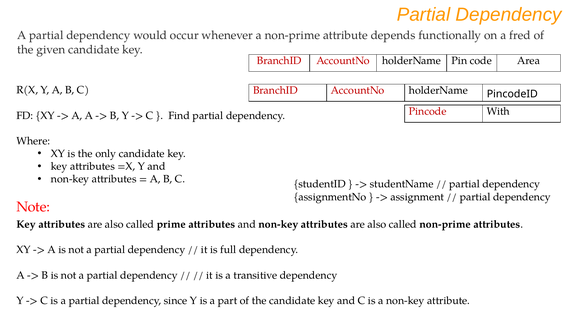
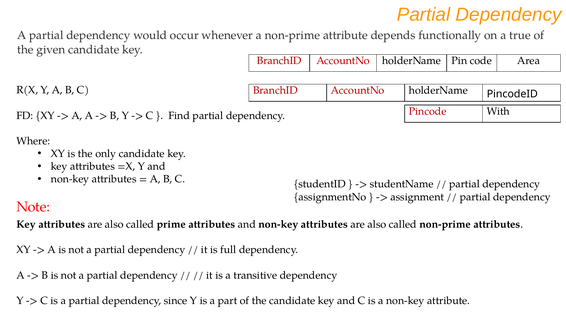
fred: fred -> true (520, 35)
